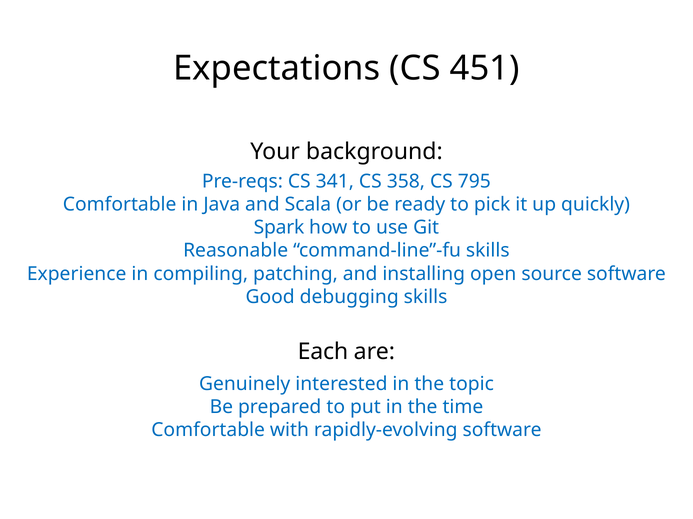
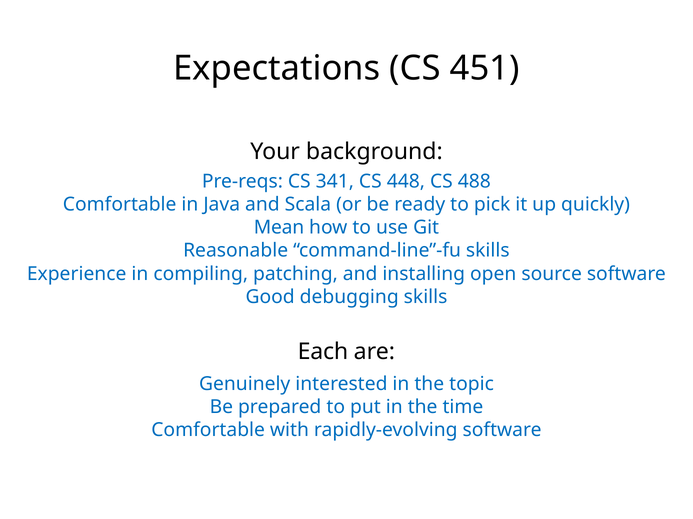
358: 358 -> 448 (406, 182)
795: 795 -> 488 (474, 182)
Spark: Spark -> Mean (279, 228)
